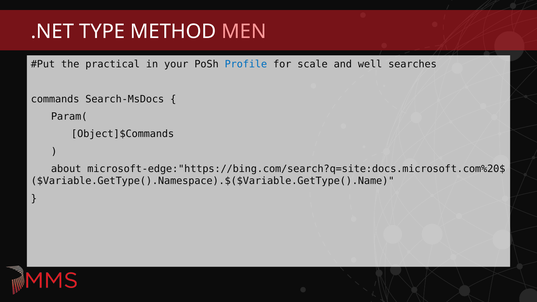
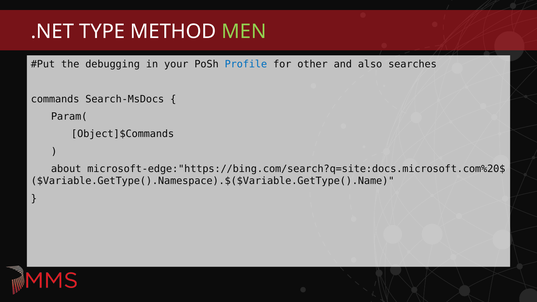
MEN colour: pink -> light green (244, 32)
practical: practical -> debugging (113, 64)
scale: scale -> other (313, 64)
well: well -> also (370, 64)
